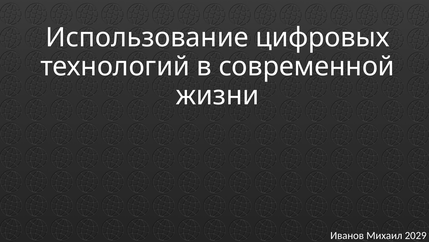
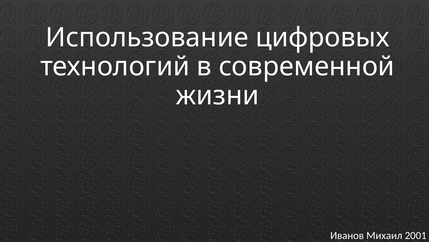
2029: 2029 -> 2001 (416, 235)
